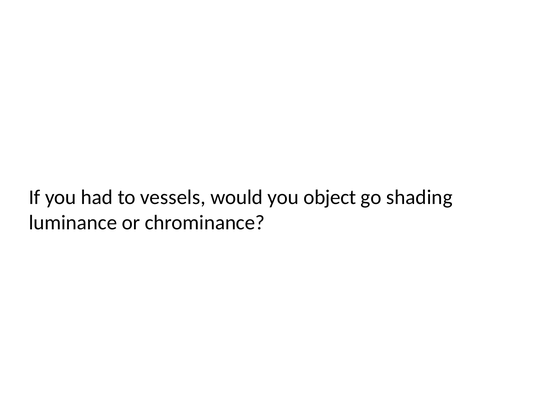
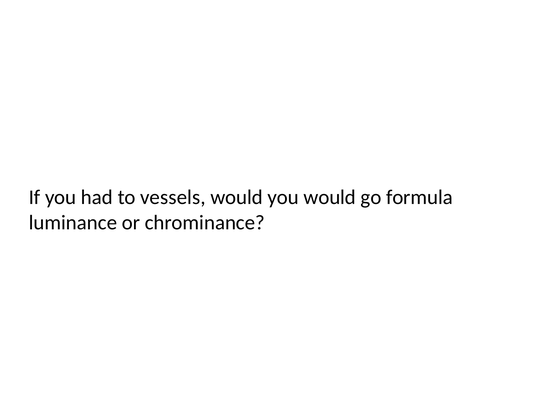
you object: object -> would (330, 198)
shading: shading -> formula (419, 198)
